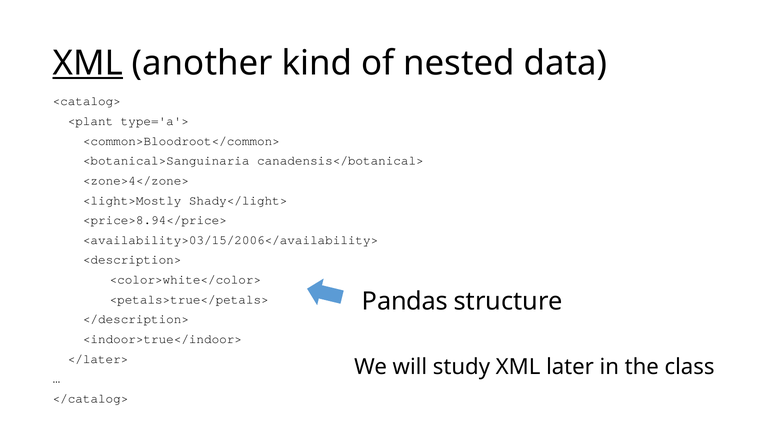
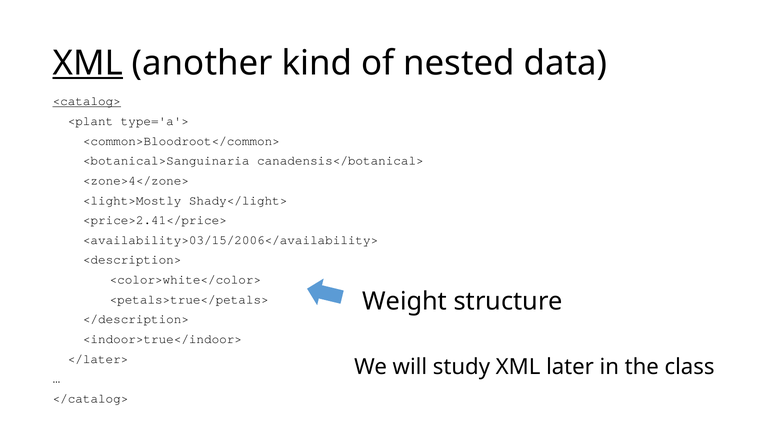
<catalog> underline: none -> present (87, 101)
<price>8.94</price>: <price>8.94</price> -> <price>2.41</price> (155, 220)
Pandas: Pandas -> Weight (405, 302)
